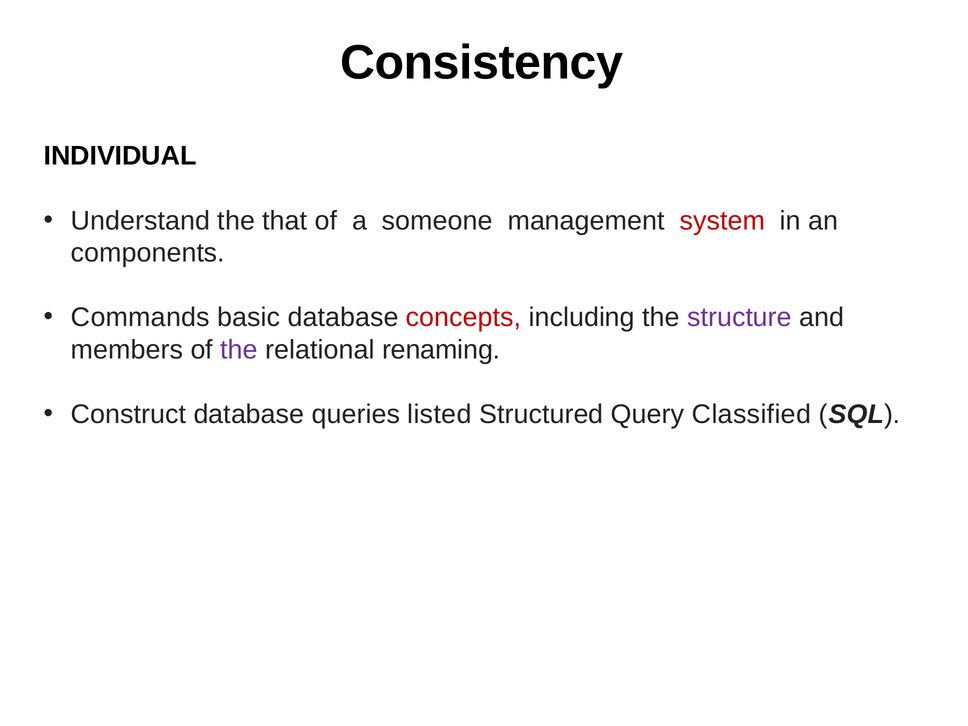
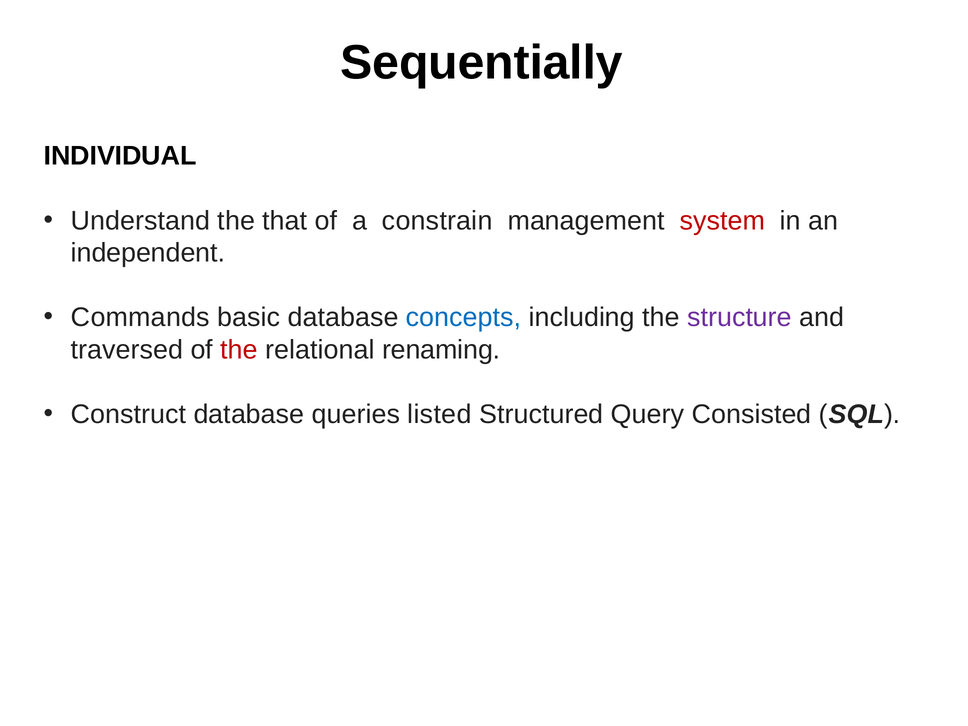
Consistency: Consistency -> Sequentially (482, 63)
someone: someone -> constrain (437, 221)
components: components -> independent (148, 253)
concepts colour: red -> blue (464, 317)
members: members -> traversed (127, 350)
the colour: purple -> red (239, 350)
Classified: Classified -> Consisted (752, 414)
